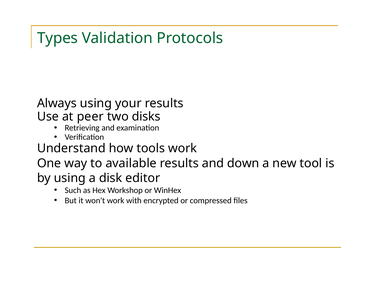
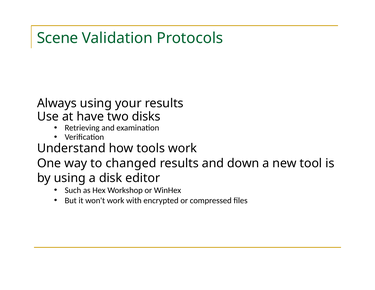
Types: Types -> Scene (58, 38)
peer: peer -> have (90, 116)
available: available -> changed (131, 163)
